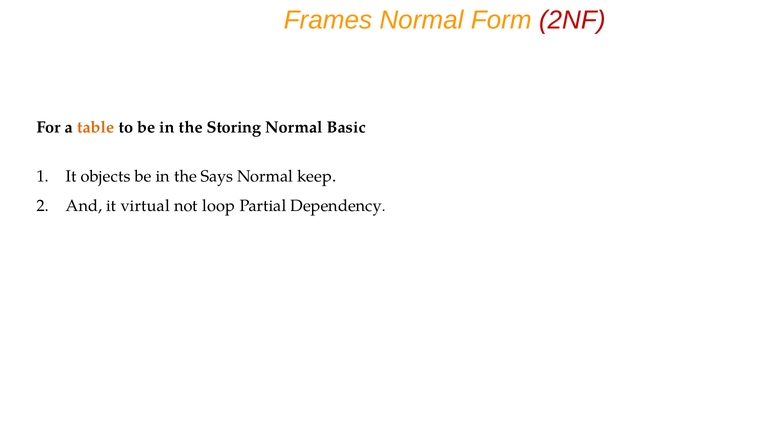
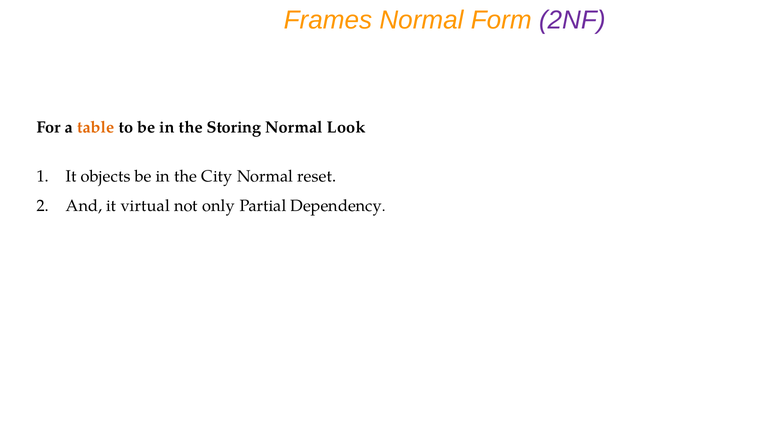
2NF colour: red -> purple (572, 20)
Basic: Basic -> Look (346, 128)
Says: Says -> City (217, 177)
keep: keep -> reset (317, 177)
loop: loop -> only (219, 206)
